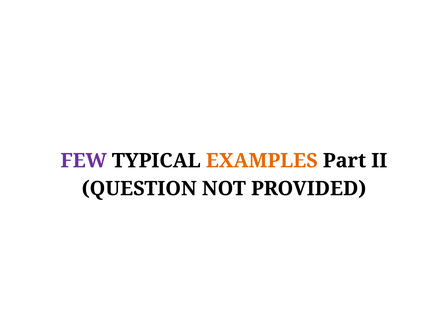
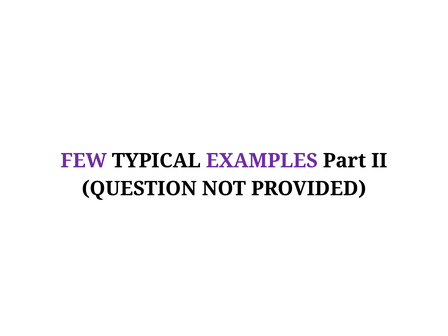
EXAMPLES colour: orange -> purple (262, 161)
